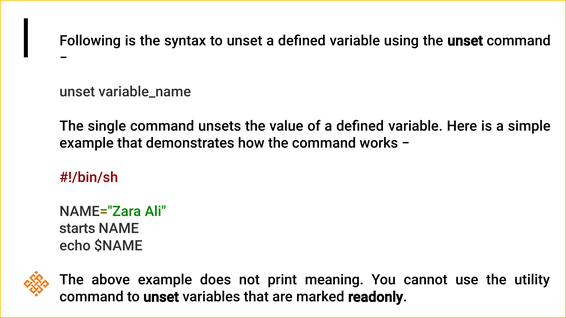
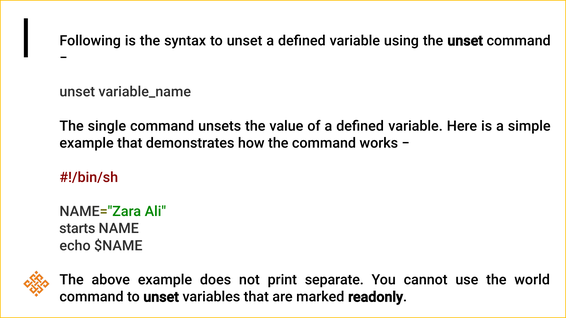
meaning: meaning -> separate (334, 280)
utility: utility -> world (532, 280)
